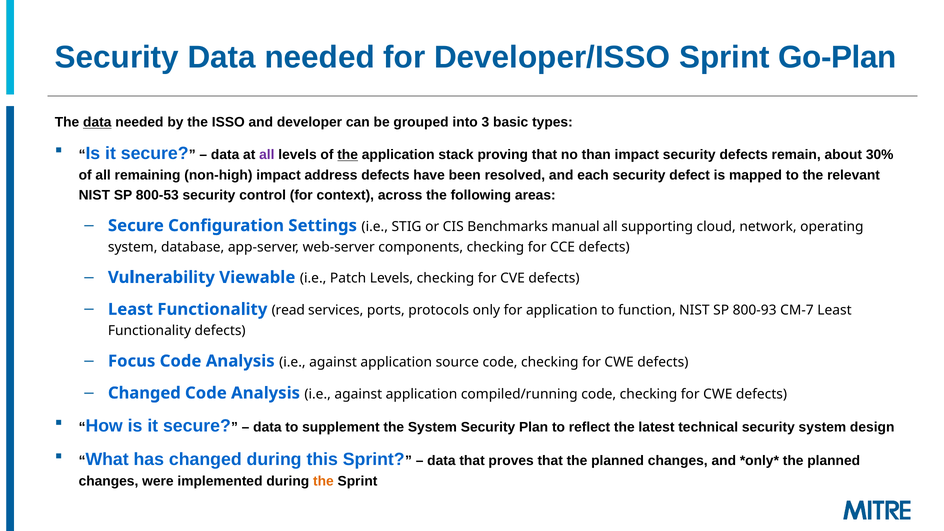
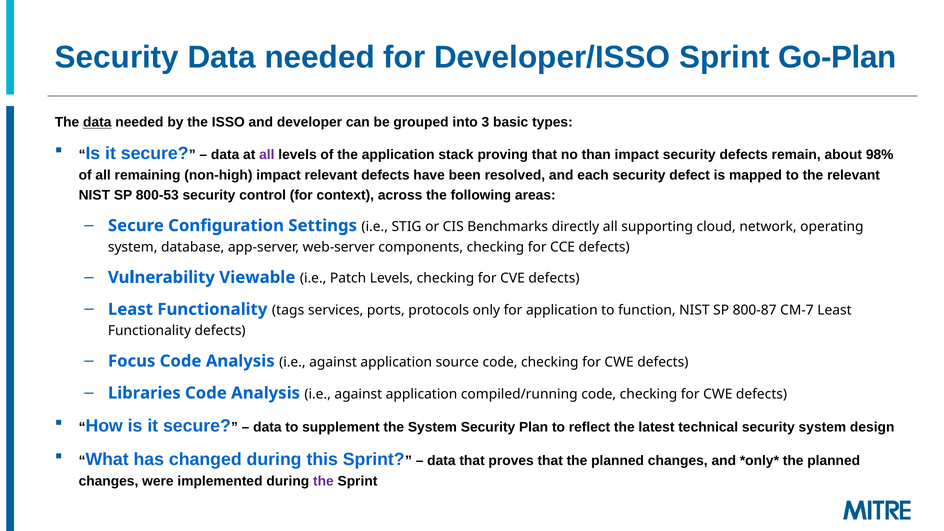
the underline: present -> none (348, 155)
30%: 30% -> 98% (880, 155)
impact address: address -> relevant (331, 175)
manual: manual -> directly (575, 227)
read: read -> tags (288, 310)
800-93: 800-93 -> 800-87 (755, 310)
Changed: Changed -> Libraries (144, 393)
the colour: orange -> purple (323, 481)
